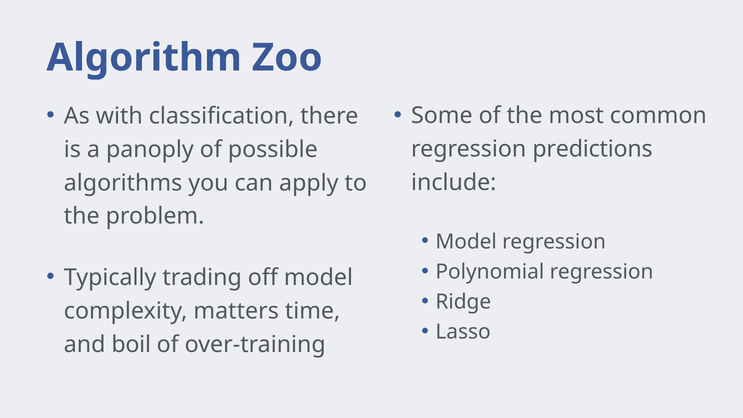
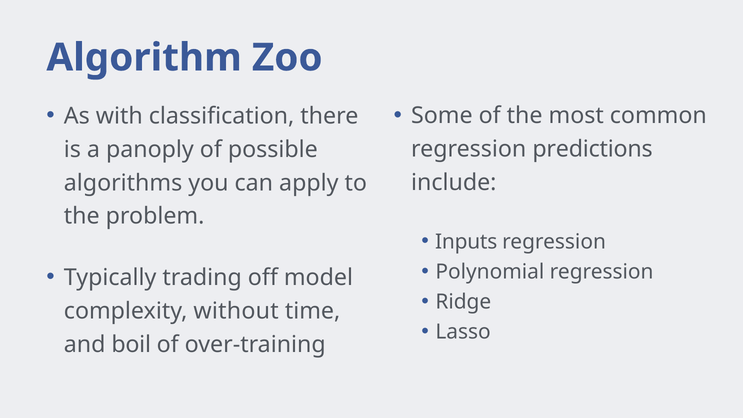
Model: Model -> Inputs (466, 242)
matters: matters -> without (236, 311)
